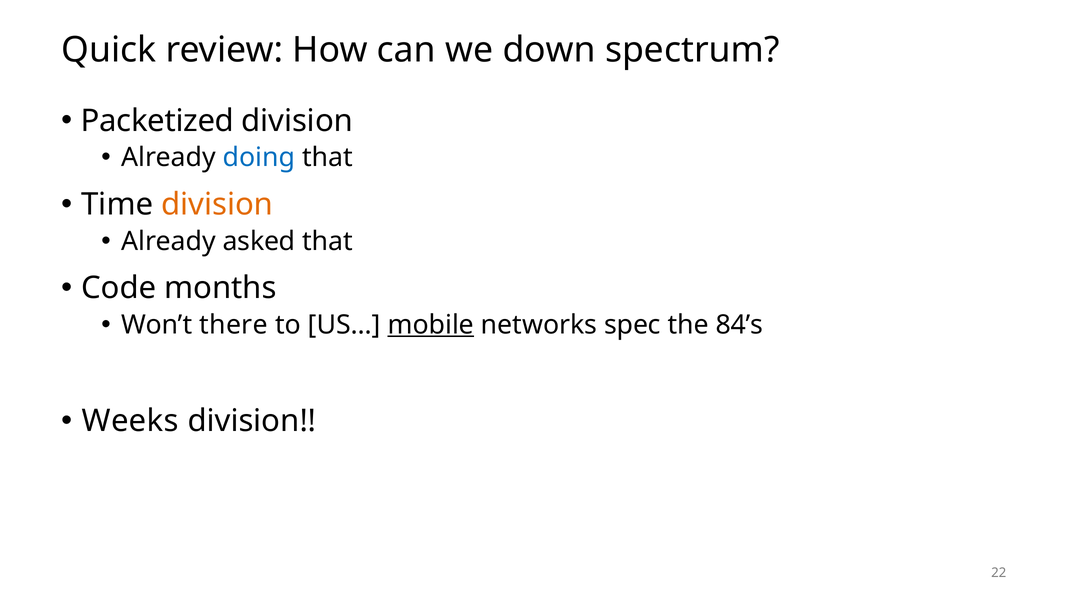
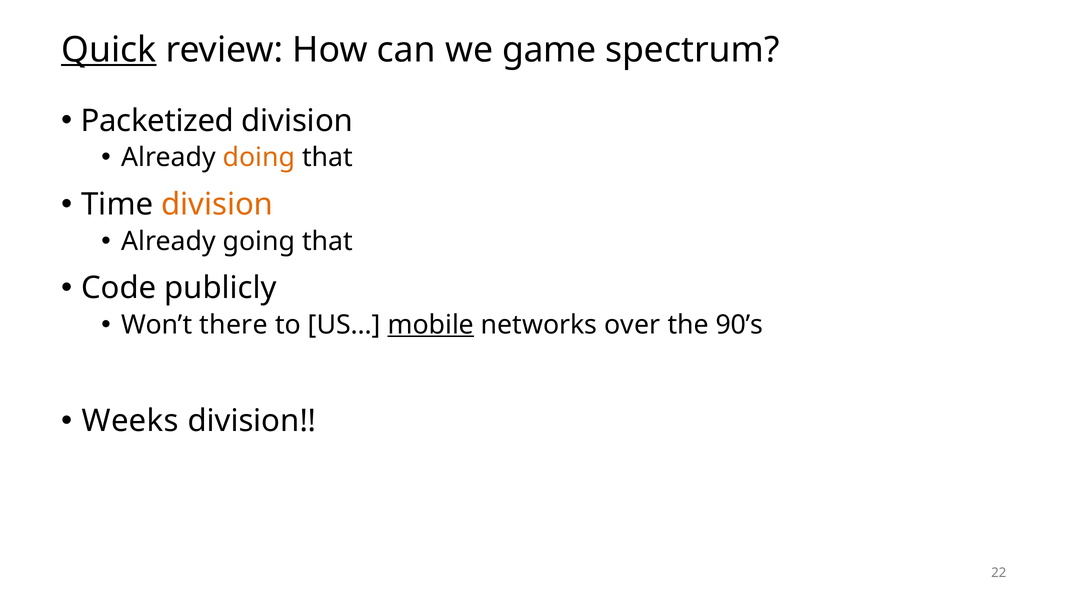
Quick underline: none -> present (109, 50)
down: down -> game (549, 50)
doing colour: blue -> orange (259, 158)
asked: asked -> going (259, 241)
months: months -> publicly (220, 288)
spec: spec -> over (632, 325)
84’s: 84’s -> 90’s (739, 325)
